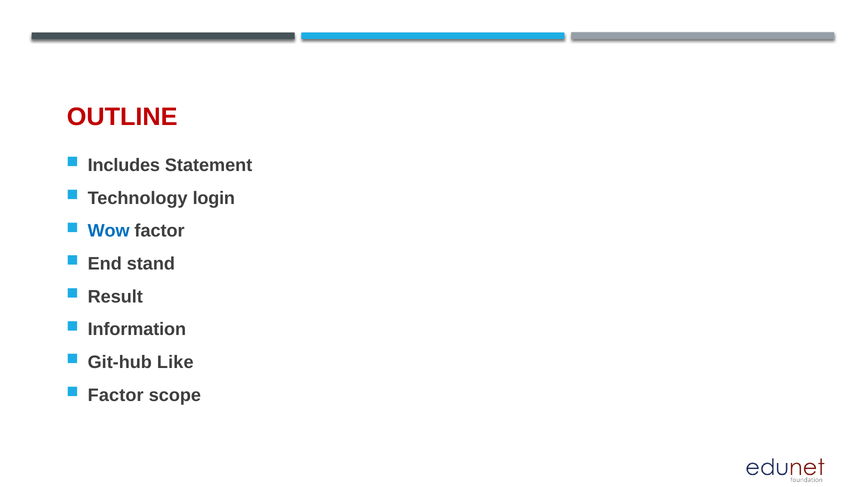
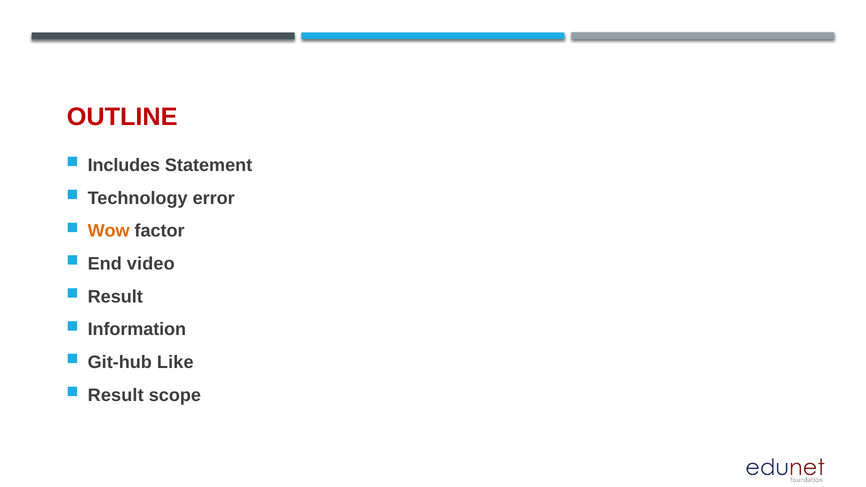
login: login -> error (214, 198)
Wow colour: blue -> orange (109, 231)
stand: stand -> video (151, 264)
Factor: Factor -> Result (116, 395)
